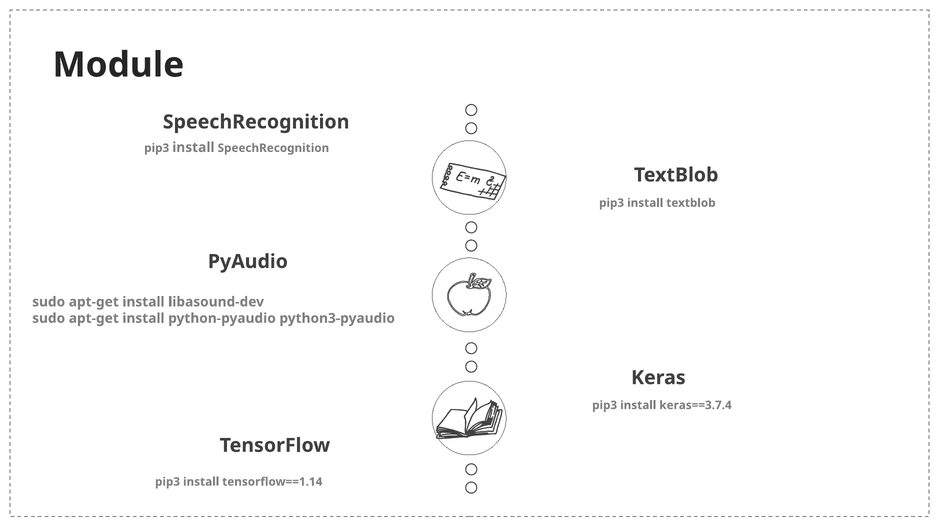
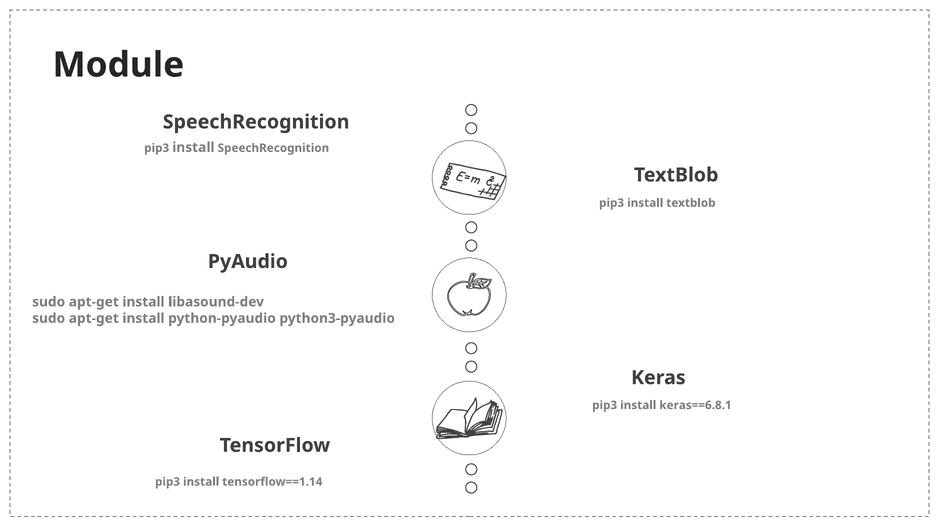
keras==3.7.4: keras==3.7.4 -> keras==6.8.1 (695, 405)
